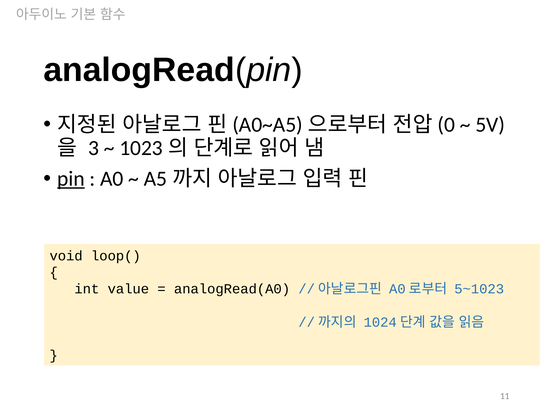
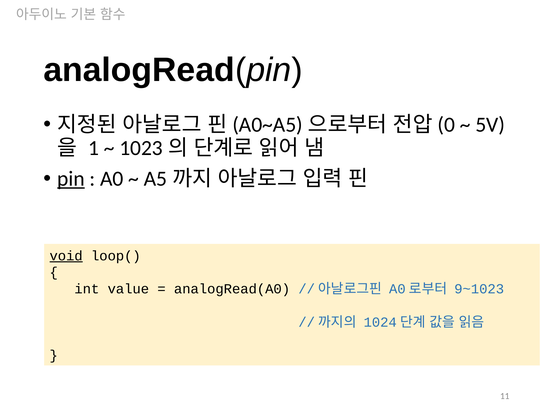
3: 3 -> 1 (94, 148)
void underline: none -> present (66, 256)
5~1023: 5~1023 -> 9~1023 (479, 289)
